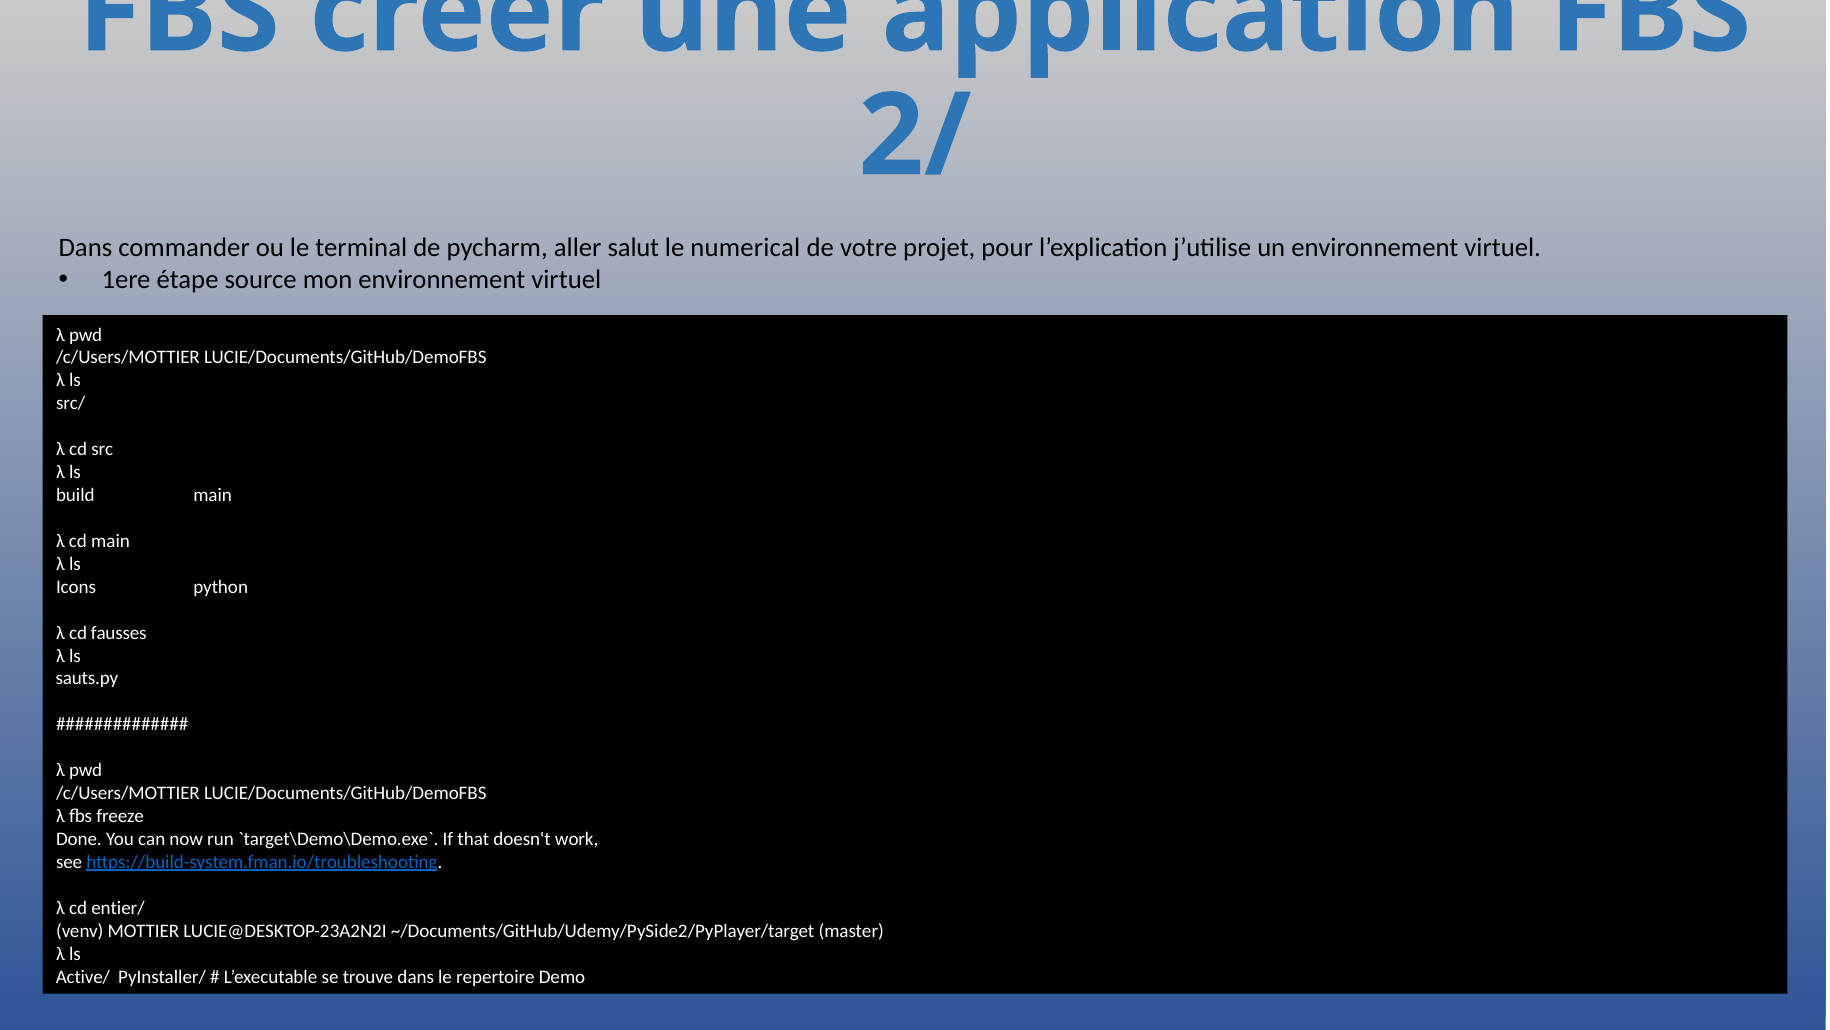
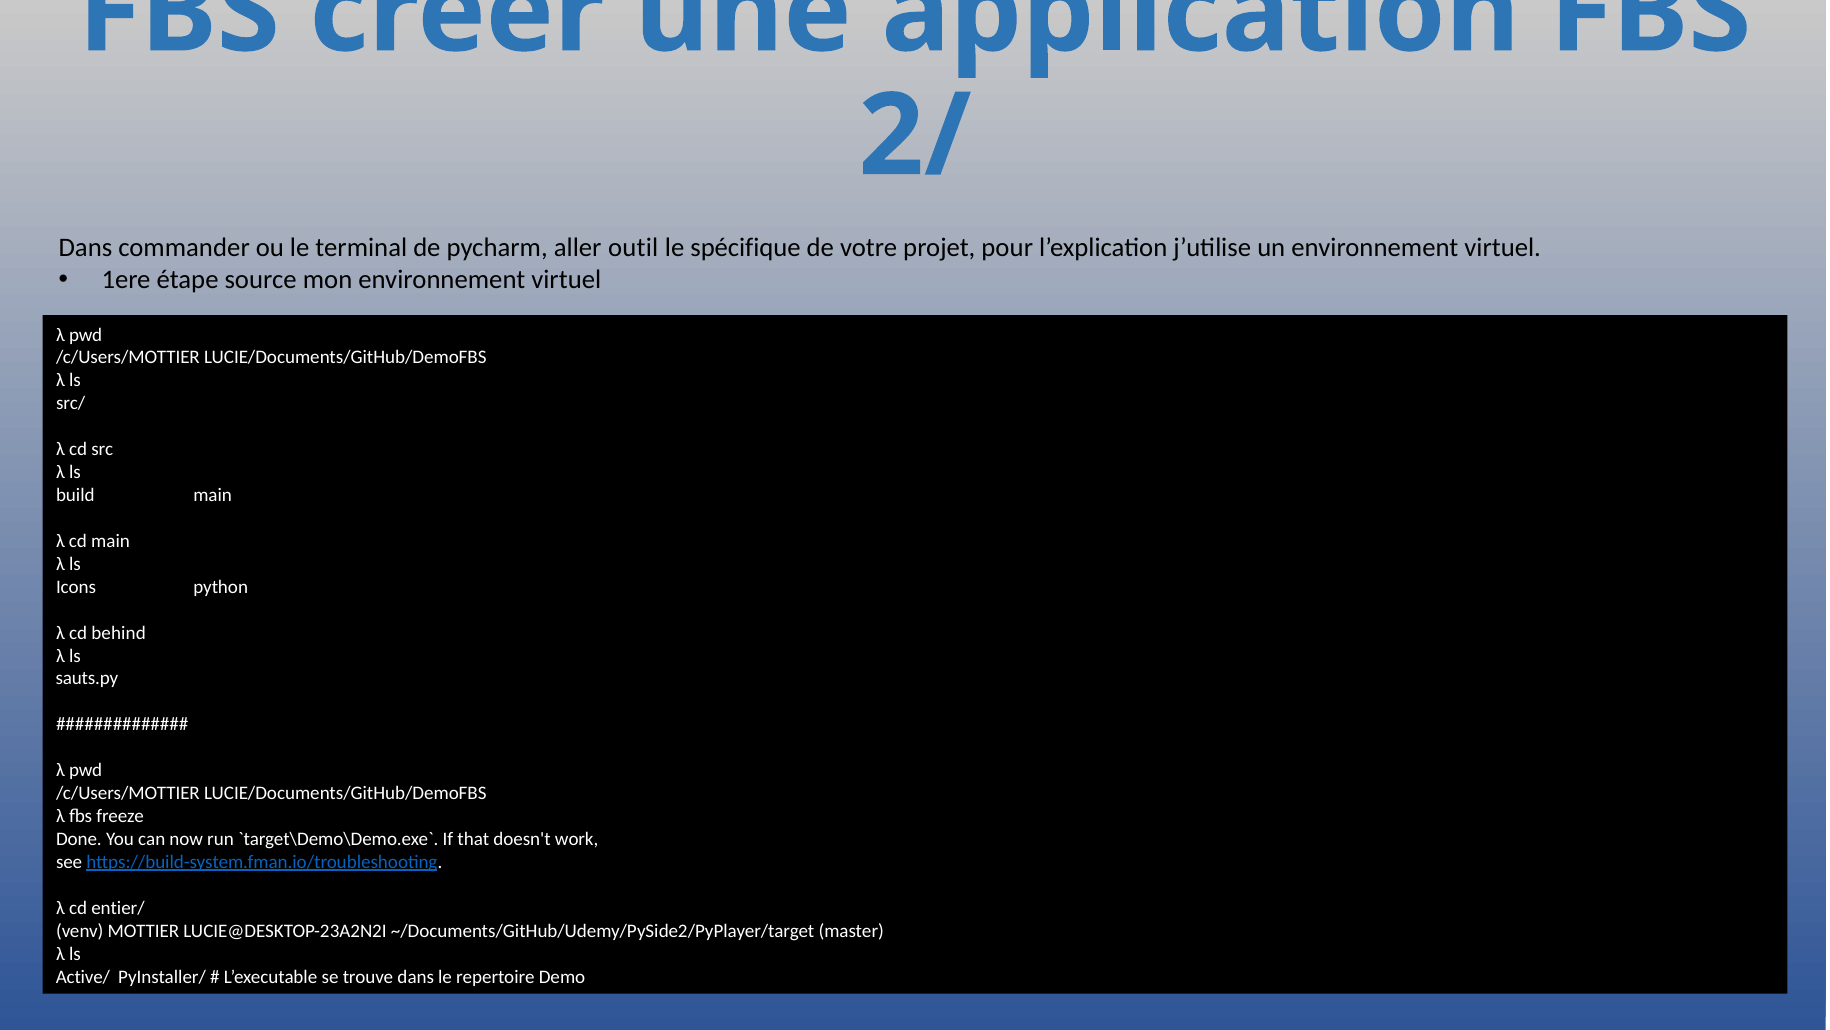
salut: salut -> outil (633, 248)
numerical: numerical -> spécifique (745, 248)
fausses: fausses -> behind (119, 632)
